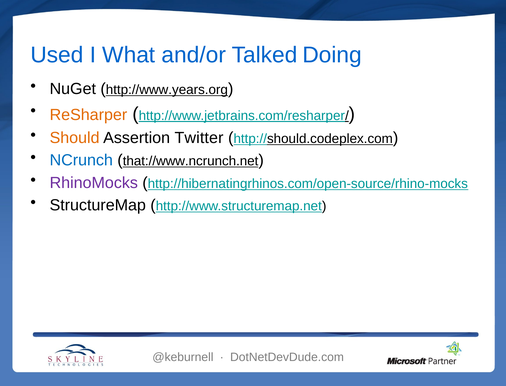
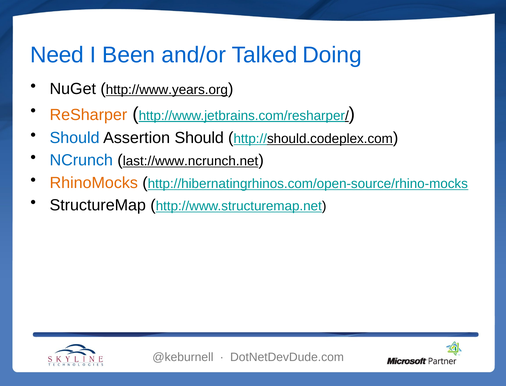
Used: Used -> Need (57, 55)
What: What -> Been (129, 55)
Should colour: orange -> blue (75, 138)
Assertion Twitter: Twitter -> Should (199, 138)
that://www.ncrunch.net: that://www.ncrunch.net -> last://www.ncrunch.net (191, 161)
RhinoMocks colour: purple -> orange (94, 183)
